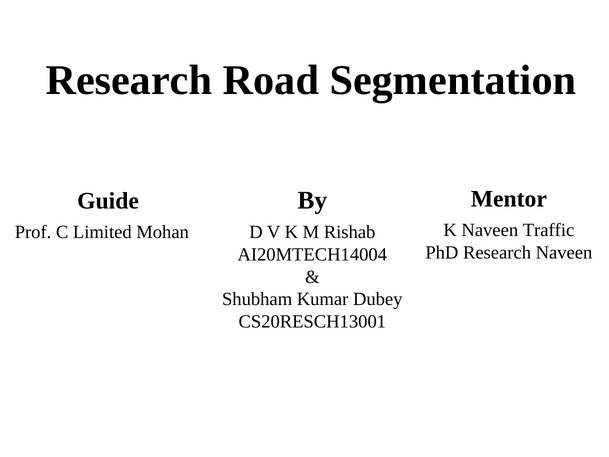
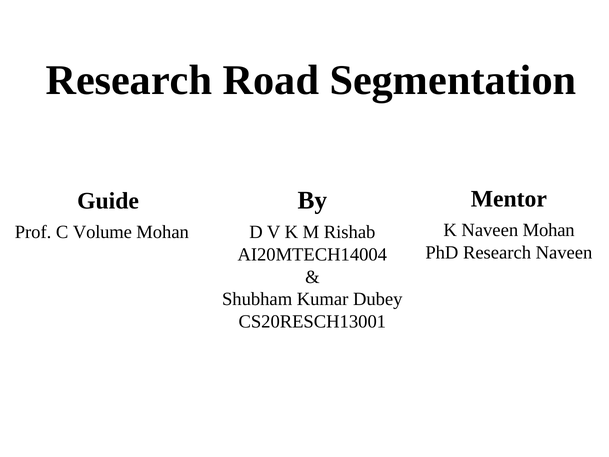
Naveen Traffic: Traffic -> Mohan (549, 230)
Limited: Limited -> Volume (102, 232)
